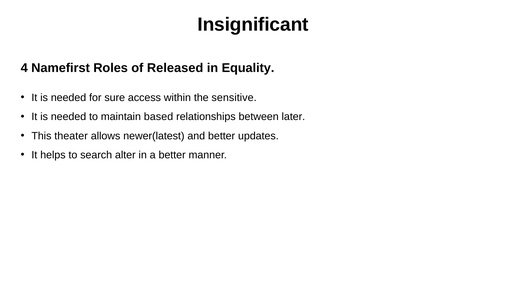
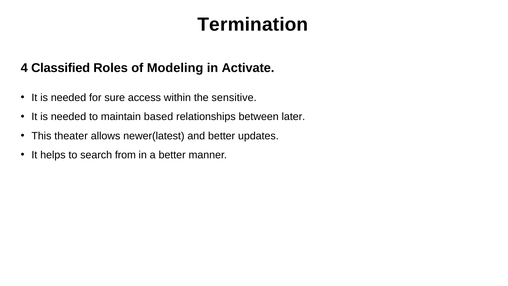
Insignificant: Insignificant -> Termination (253, 25)
Namefirst: Namefirst -> Classified (61, 68)
Released: Released -> Modeling (175, 68)
Equality: Equality -> Activate (248, 68)
alter: alter -> from (125, 155)
